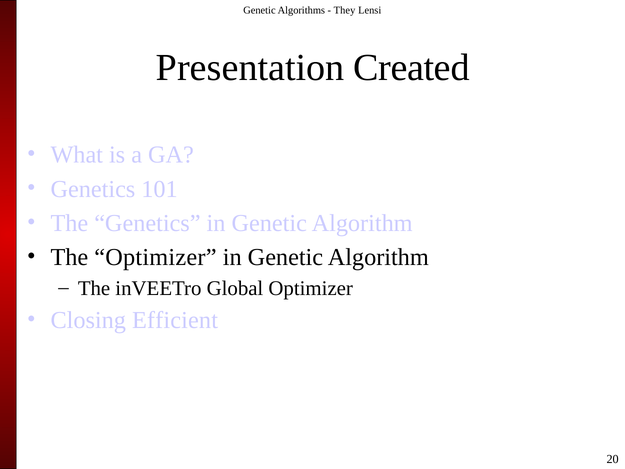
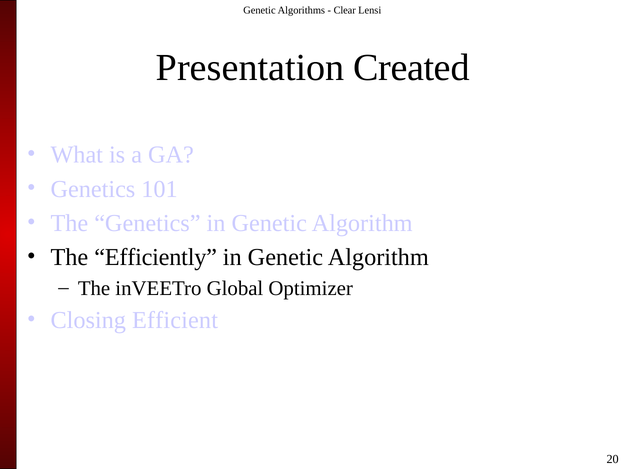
They: They -> Clear (345, 10)
The Optimizer: Optimizer -> Efficiently (156, 257)
